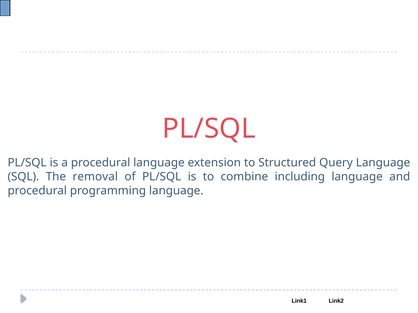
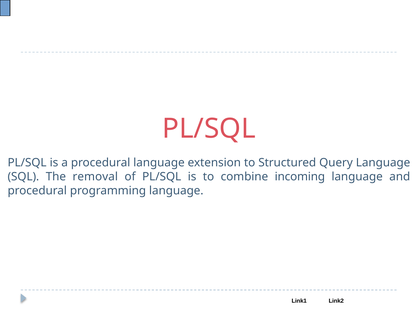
including: including -> incoming (300, 177)
